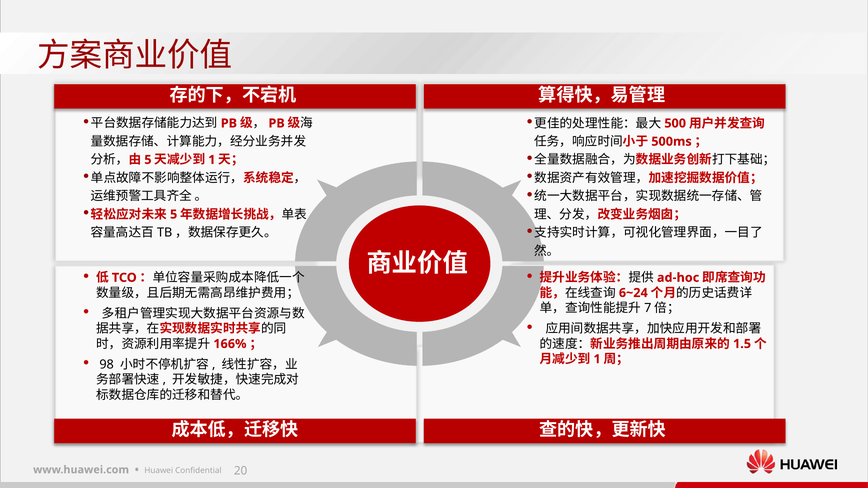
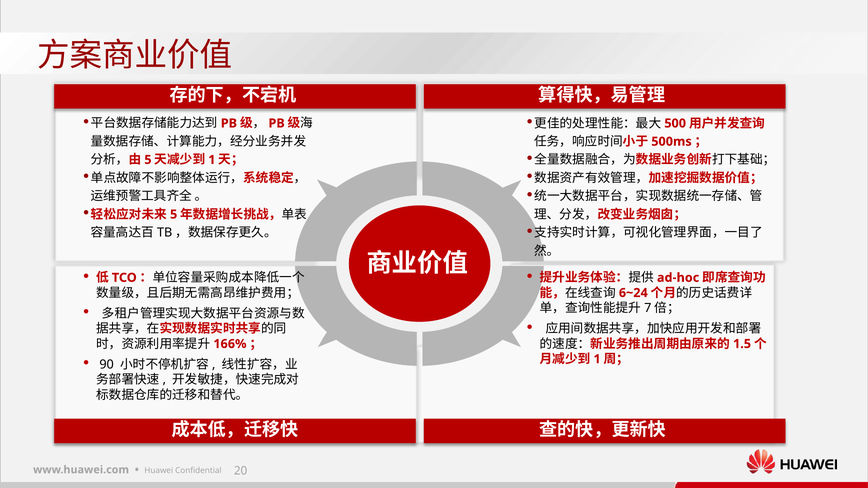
98: 98 -> 90 (107, 365)
